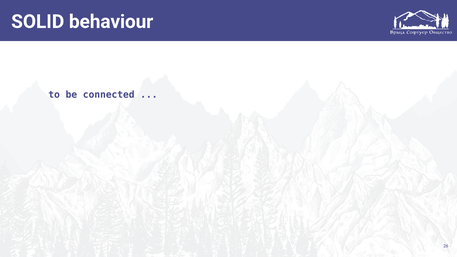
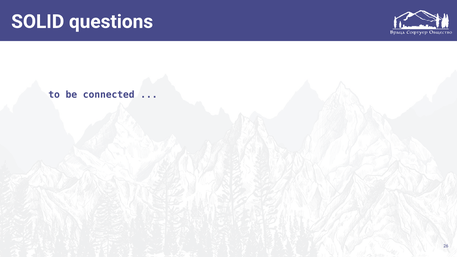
behaviour: behaviour -> questions (111, 22)
